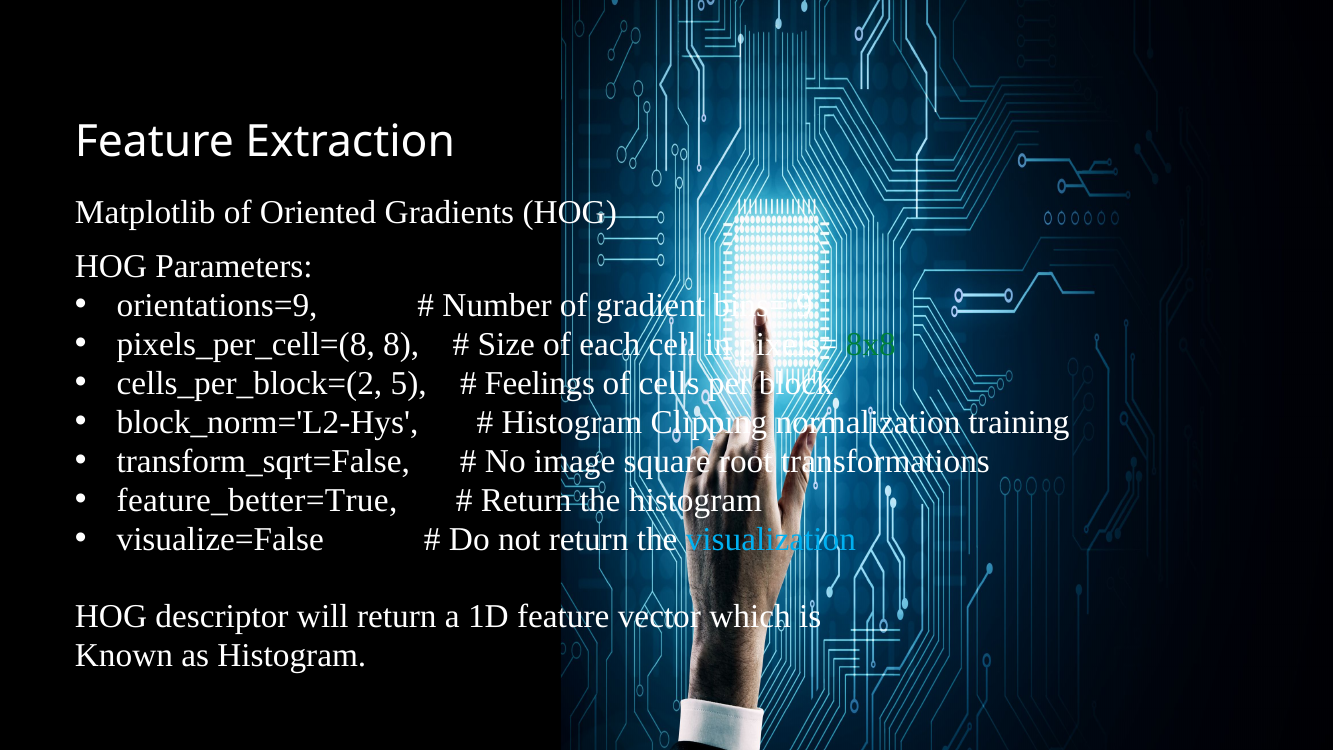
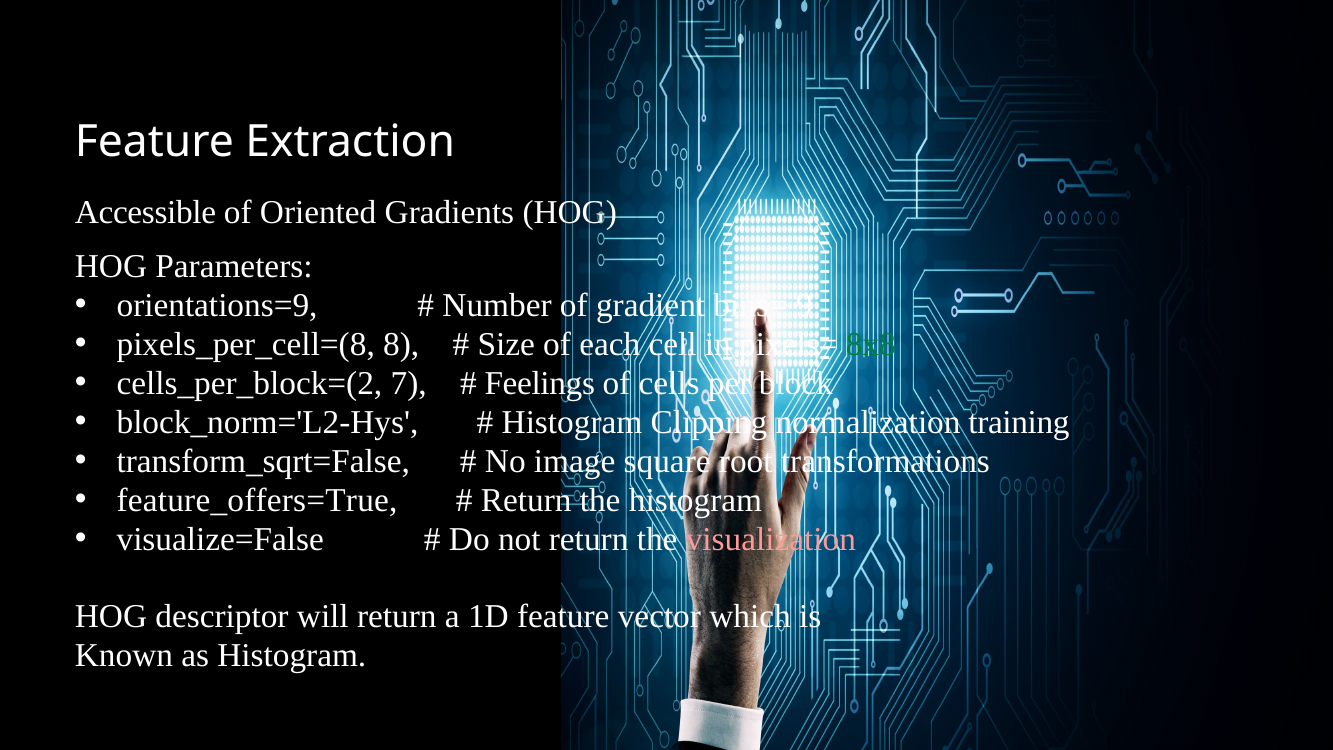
Matplotlib: Matplotlib -> Accessible (145, 213)
5: 5 -> 7 (409, 383)
feature_better=True: feature_better=True -> feature_offers=True (257, 500)
visualization colour: light blue -> pink (771, 539)
